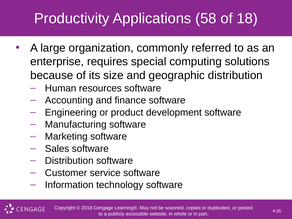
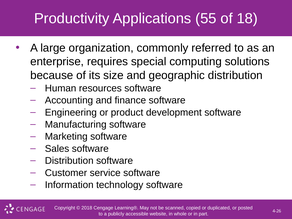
58: 58 -> 55 (206, 18)
